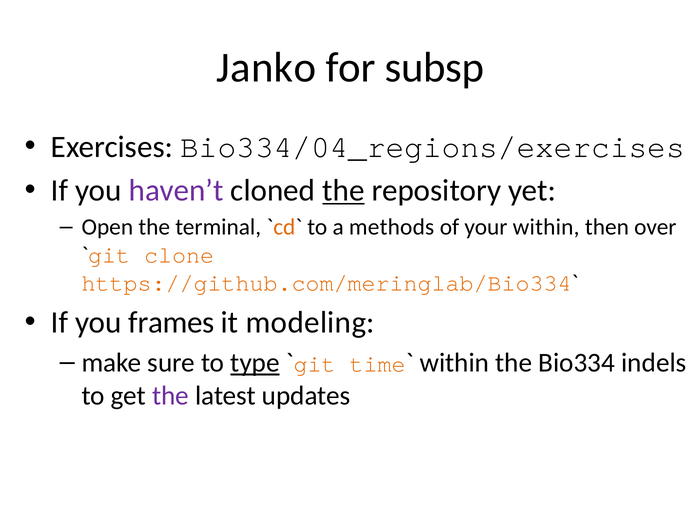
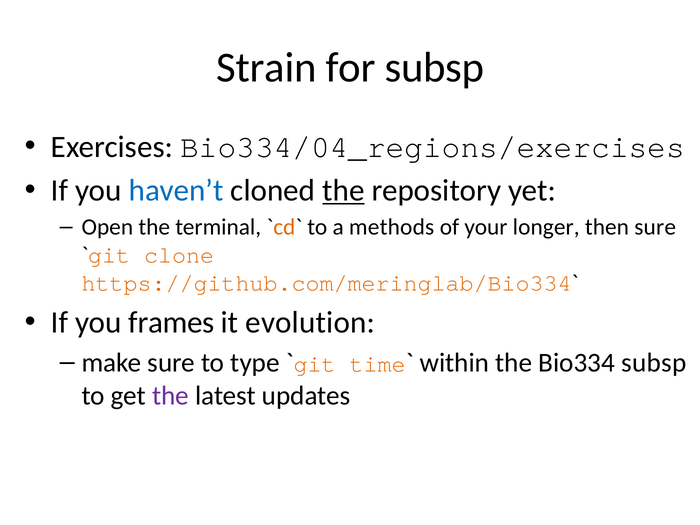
Janko: Janko -> Strain (267, 68)
haven’t colour: purple -> blue (176, 190)
your within: within -> longer (546, 227)
then over: over -> sure (655, 227)
modeling: modeling -> evolution (310, 323)
type underline: present -> none (255, 363)
Bio334 indels: indels -> subsp (654, 363)
